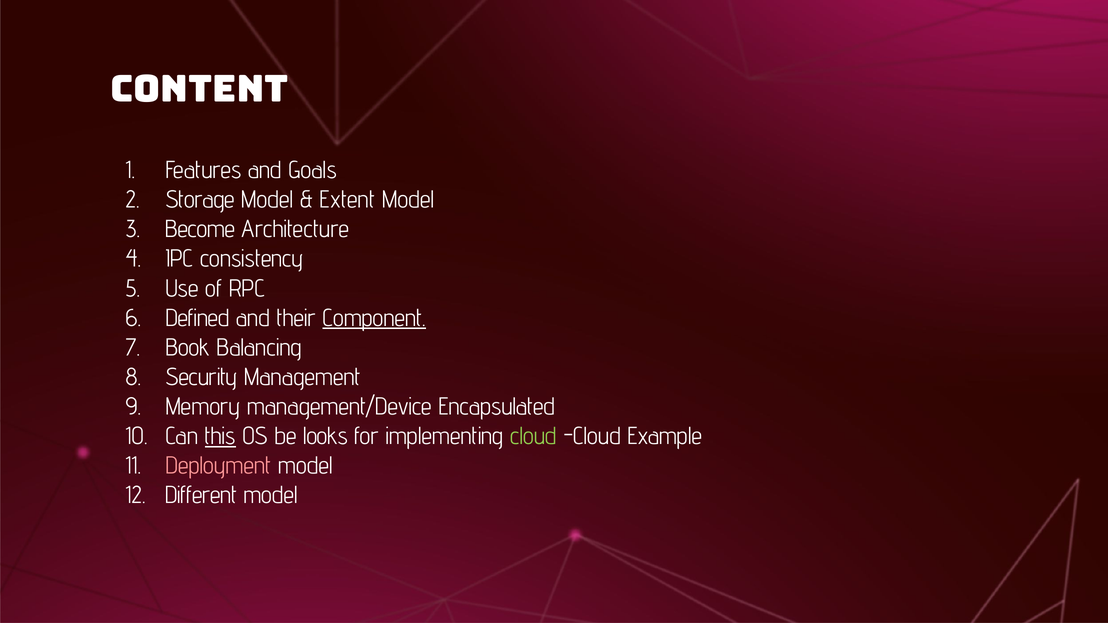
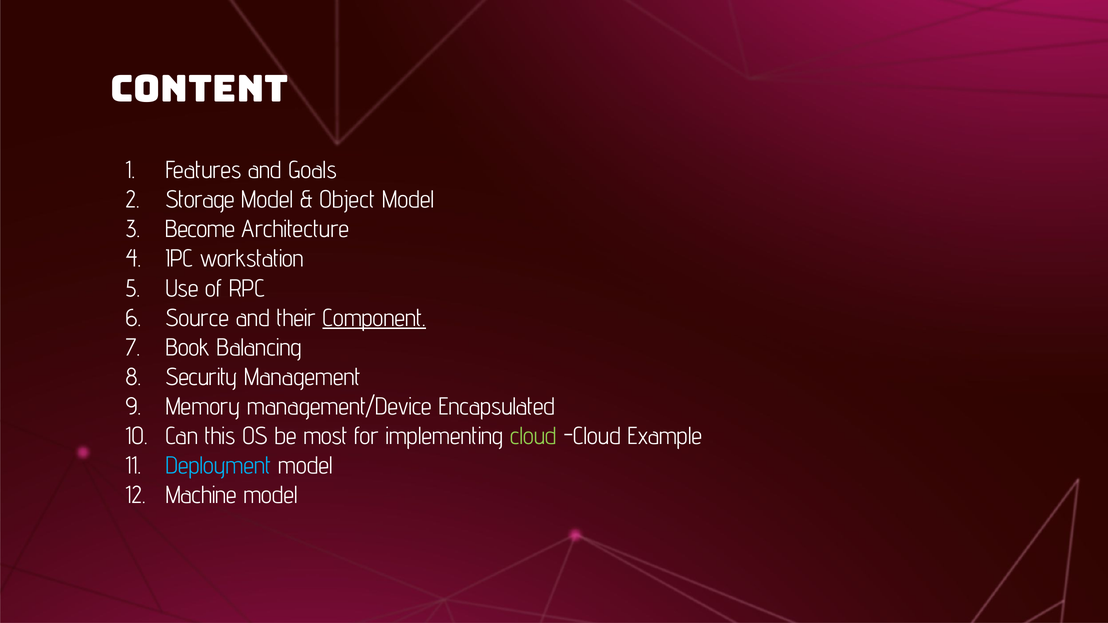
Extent: Extent -> Object (348, 200)
consistency: consistency -> workstation (252, 259)
Defined: Defined -> Source (197, 318)
this underline: present -> none (220, 436)
looks: looks -> most (326, 436)
Deployment colour: pink -> light blue (218, 466)
Different: Different -> Machine (201, 495)
